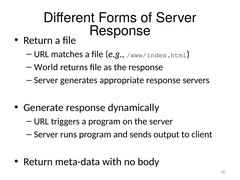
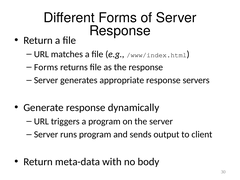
World: World -> Forms (46, 67)
